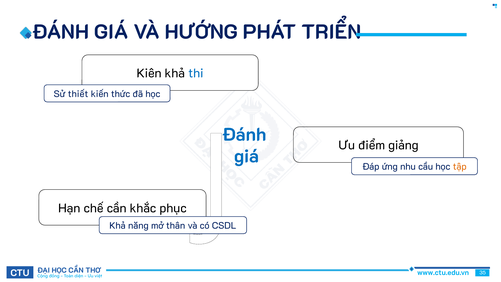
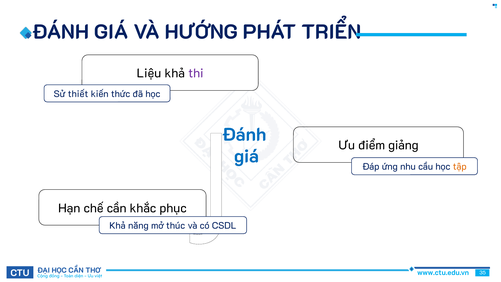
Kiên: Kiên -> Liệu (149, 73)
thi colour: blue -> purple (196, 73)
thân: thân -> thúc (176, 226)
